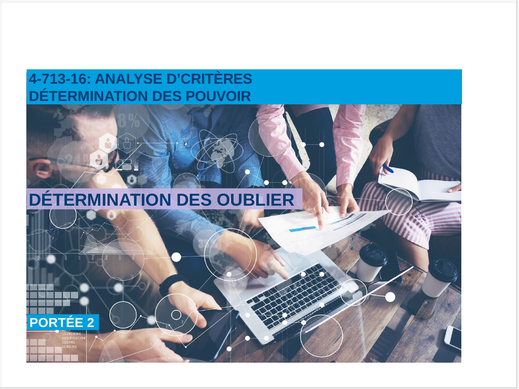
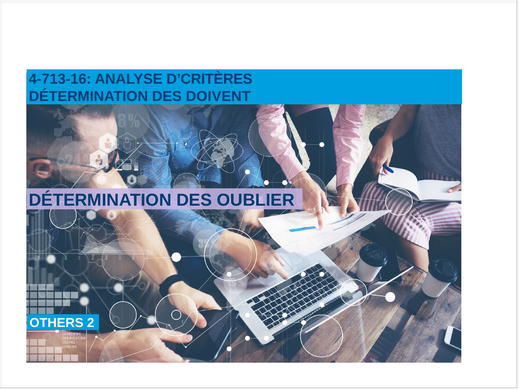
POUVOIR: POUVOIR -> DOIVENT (218, 97)
PORTÉE: PORTÉE -> OTHERS (56, 323)
